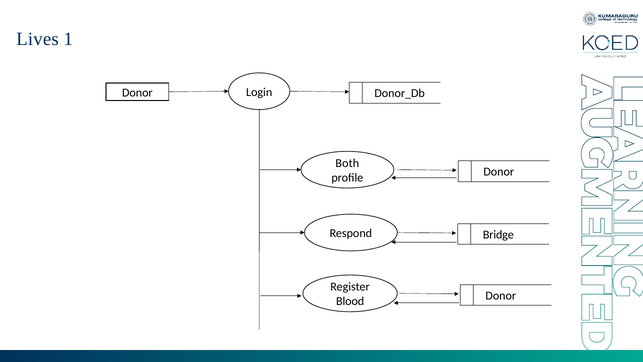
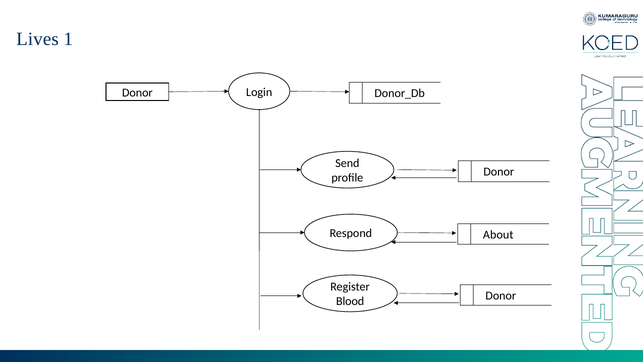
Both: Both -> Send (347, 163)
Bridge: Bridge -> About (498, 234)
